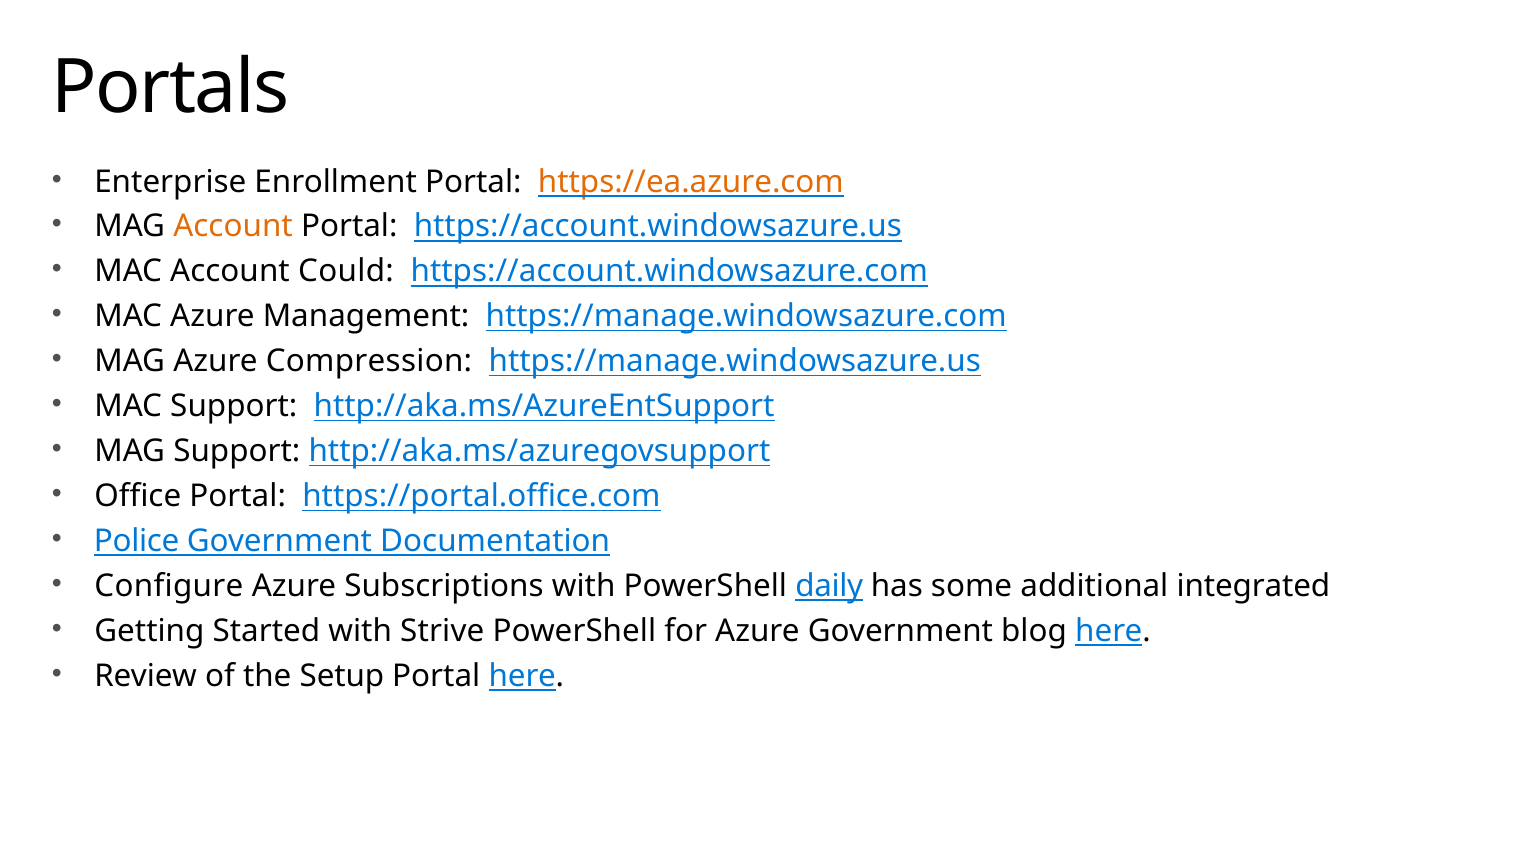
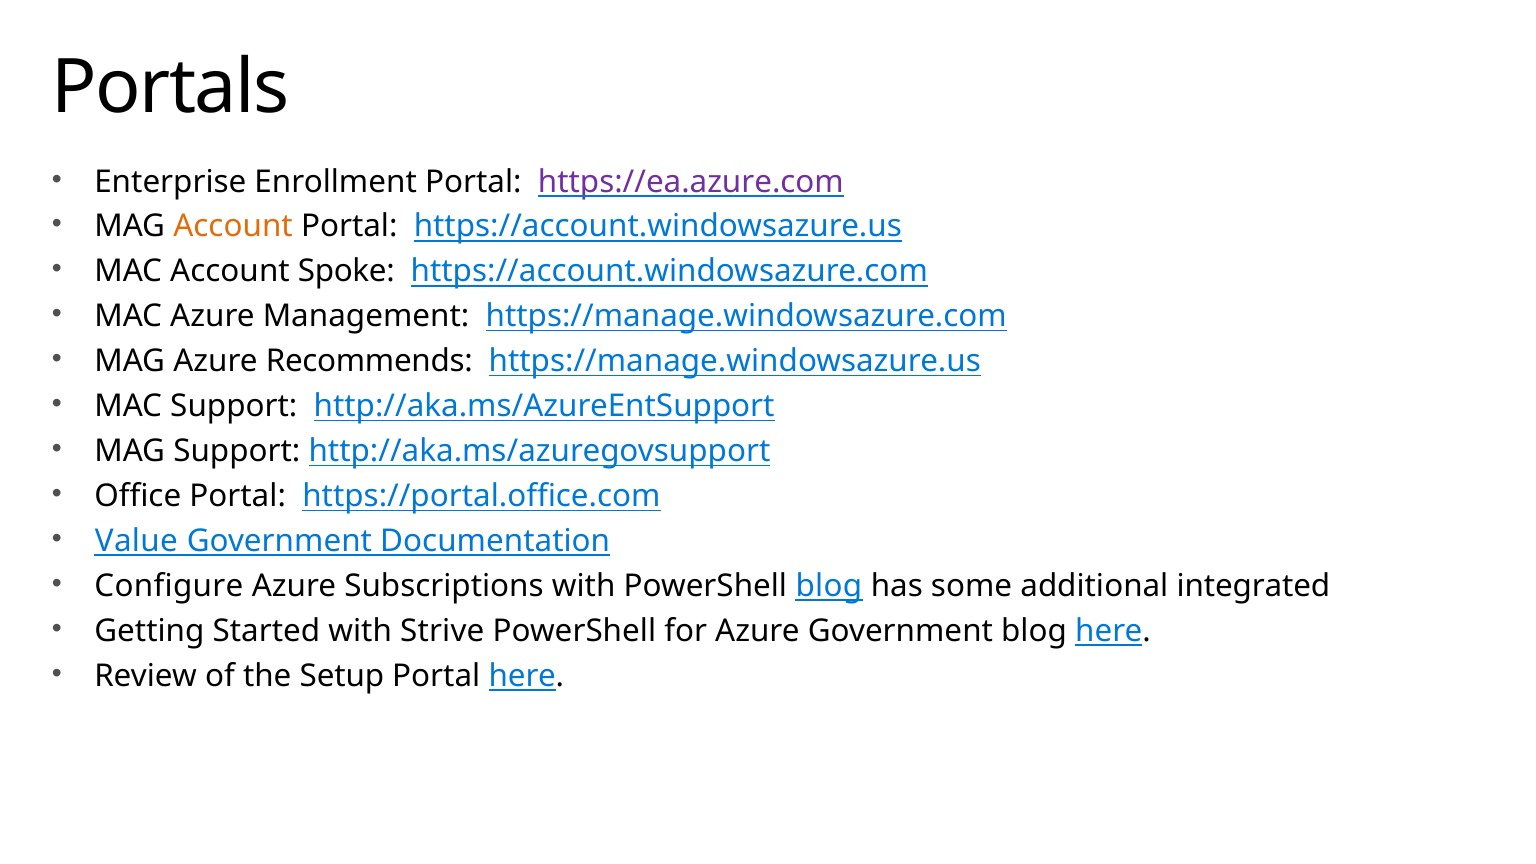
https://ea.azure.com colour: orange -> purple (691, 182)
Could: Could -> Spoke (346, 271)
Compression: Compression -> Recommends (369, 361)
Police: Police -> Value (136, 541)
PowerShell daily: daily -> blog (829, 586)
